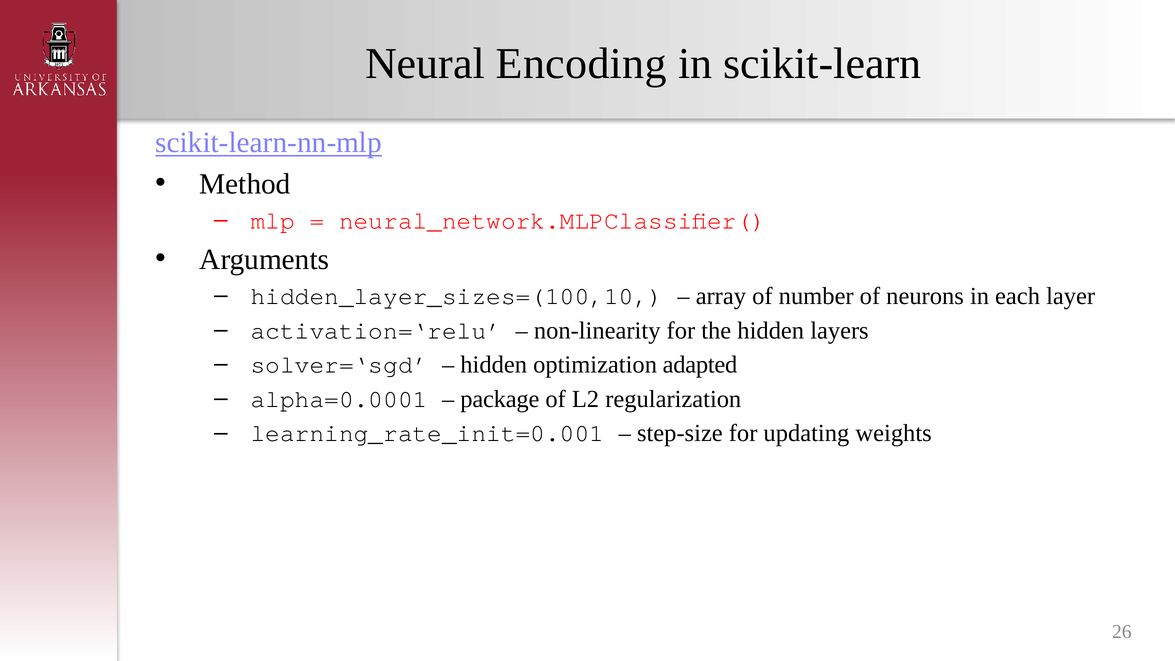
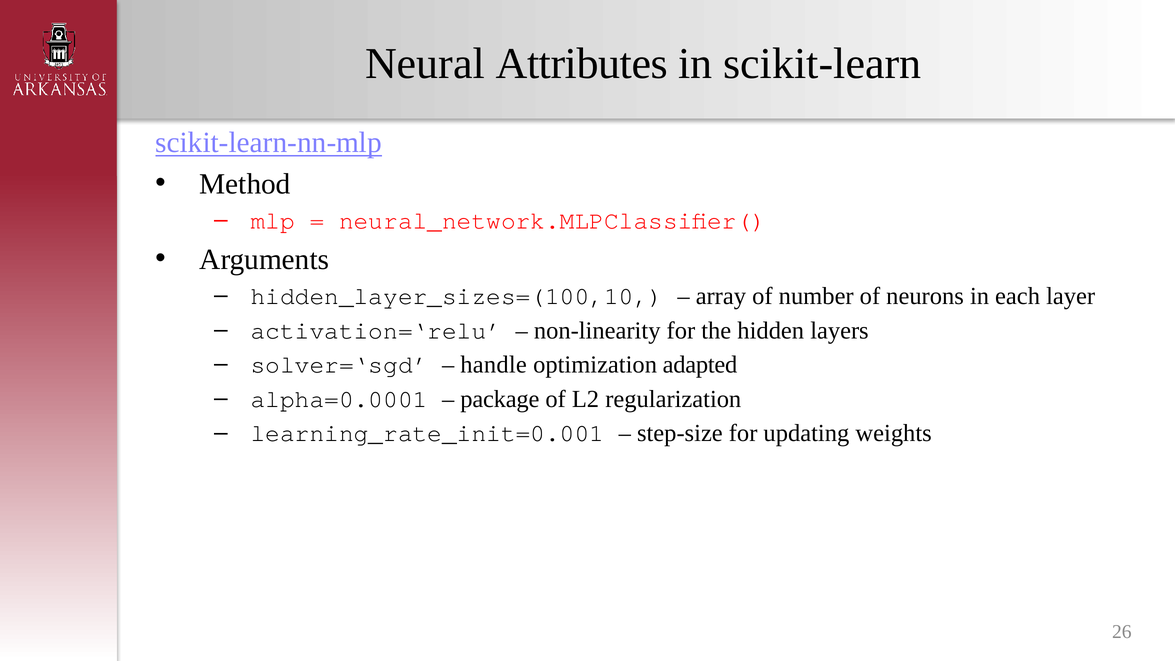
Encoding: Encoding -> Attributes (582, 64)
hidden: hidden -> handle (494, 365)
